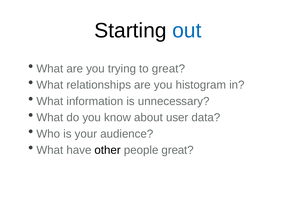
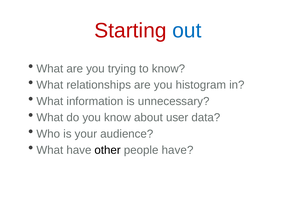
Starting colour: black -> red (130, 31)
to great: great -> know (169, 69)
people great: great -> have (178, 150)
